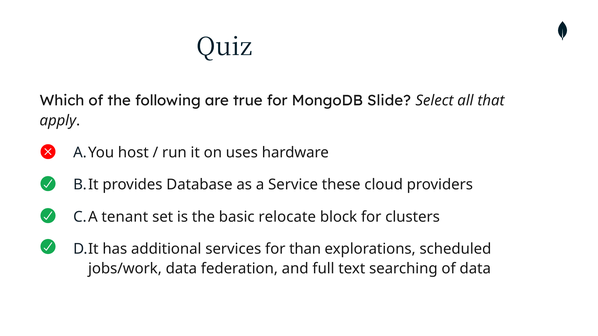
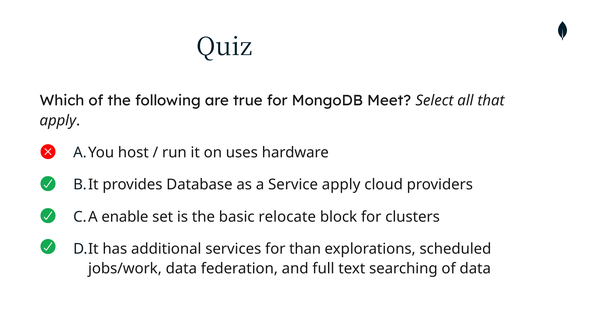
Slide: Slide -> Meet (389, 101)
Service these: these -> apply (341, 185)
tenant: tenant -> enable (125, 217)
